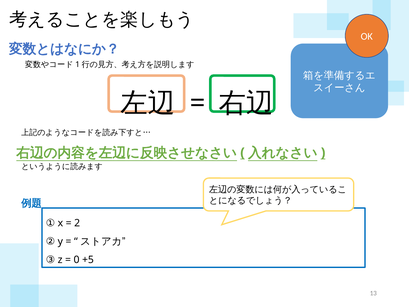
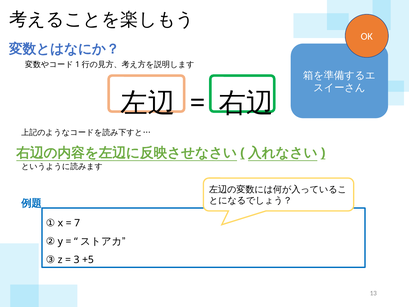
2: 2 -> 7 (77, 223)
0: 0 -> 3 (77, 260)
